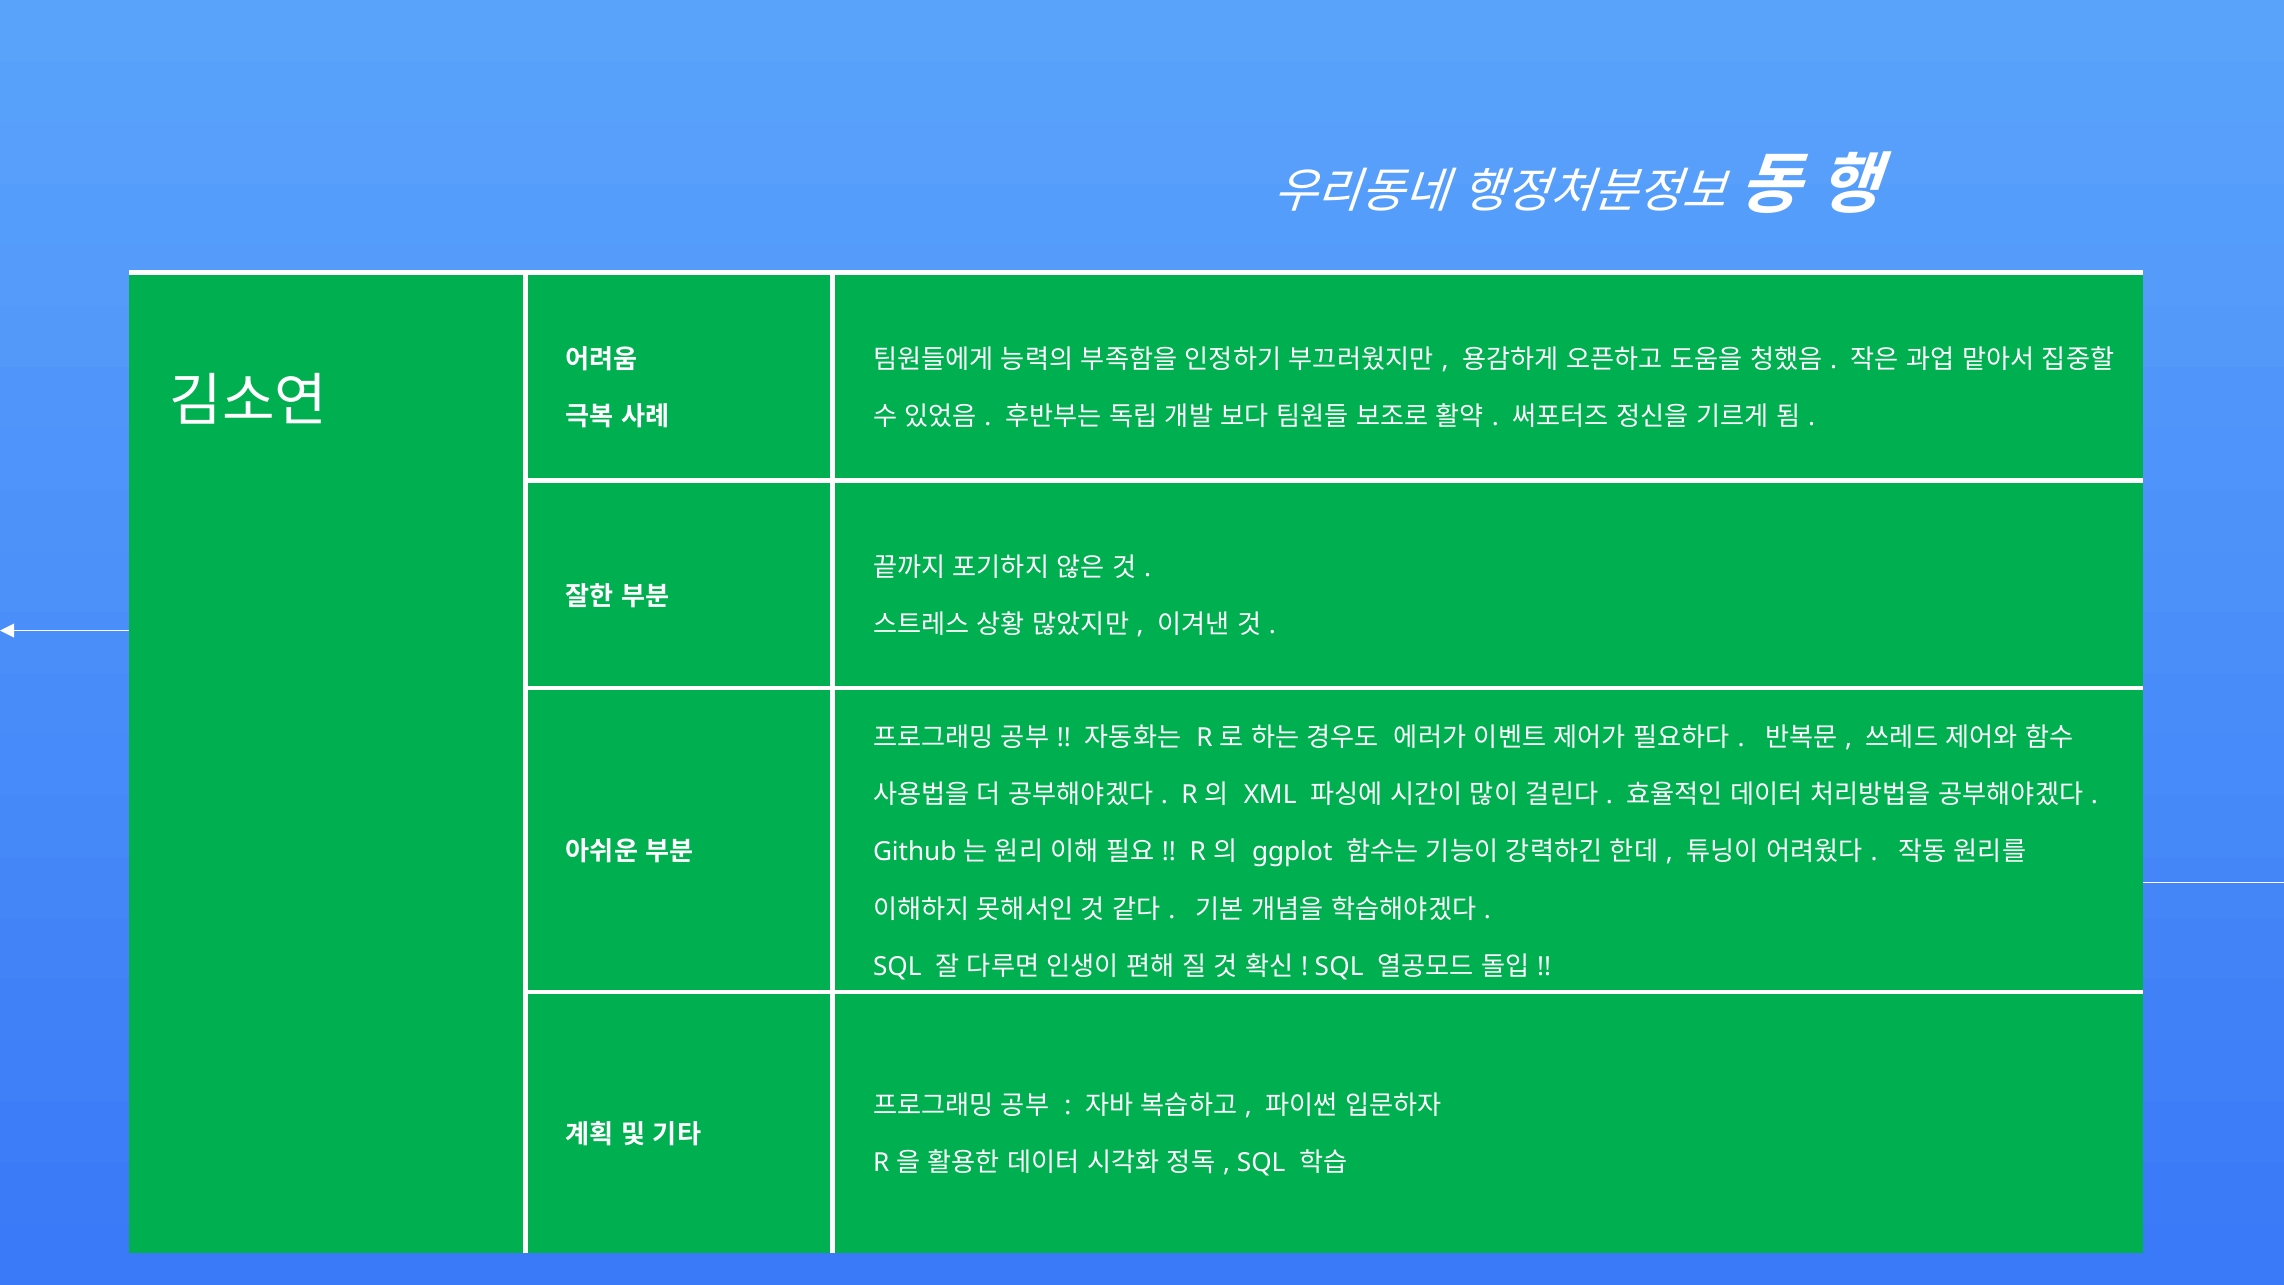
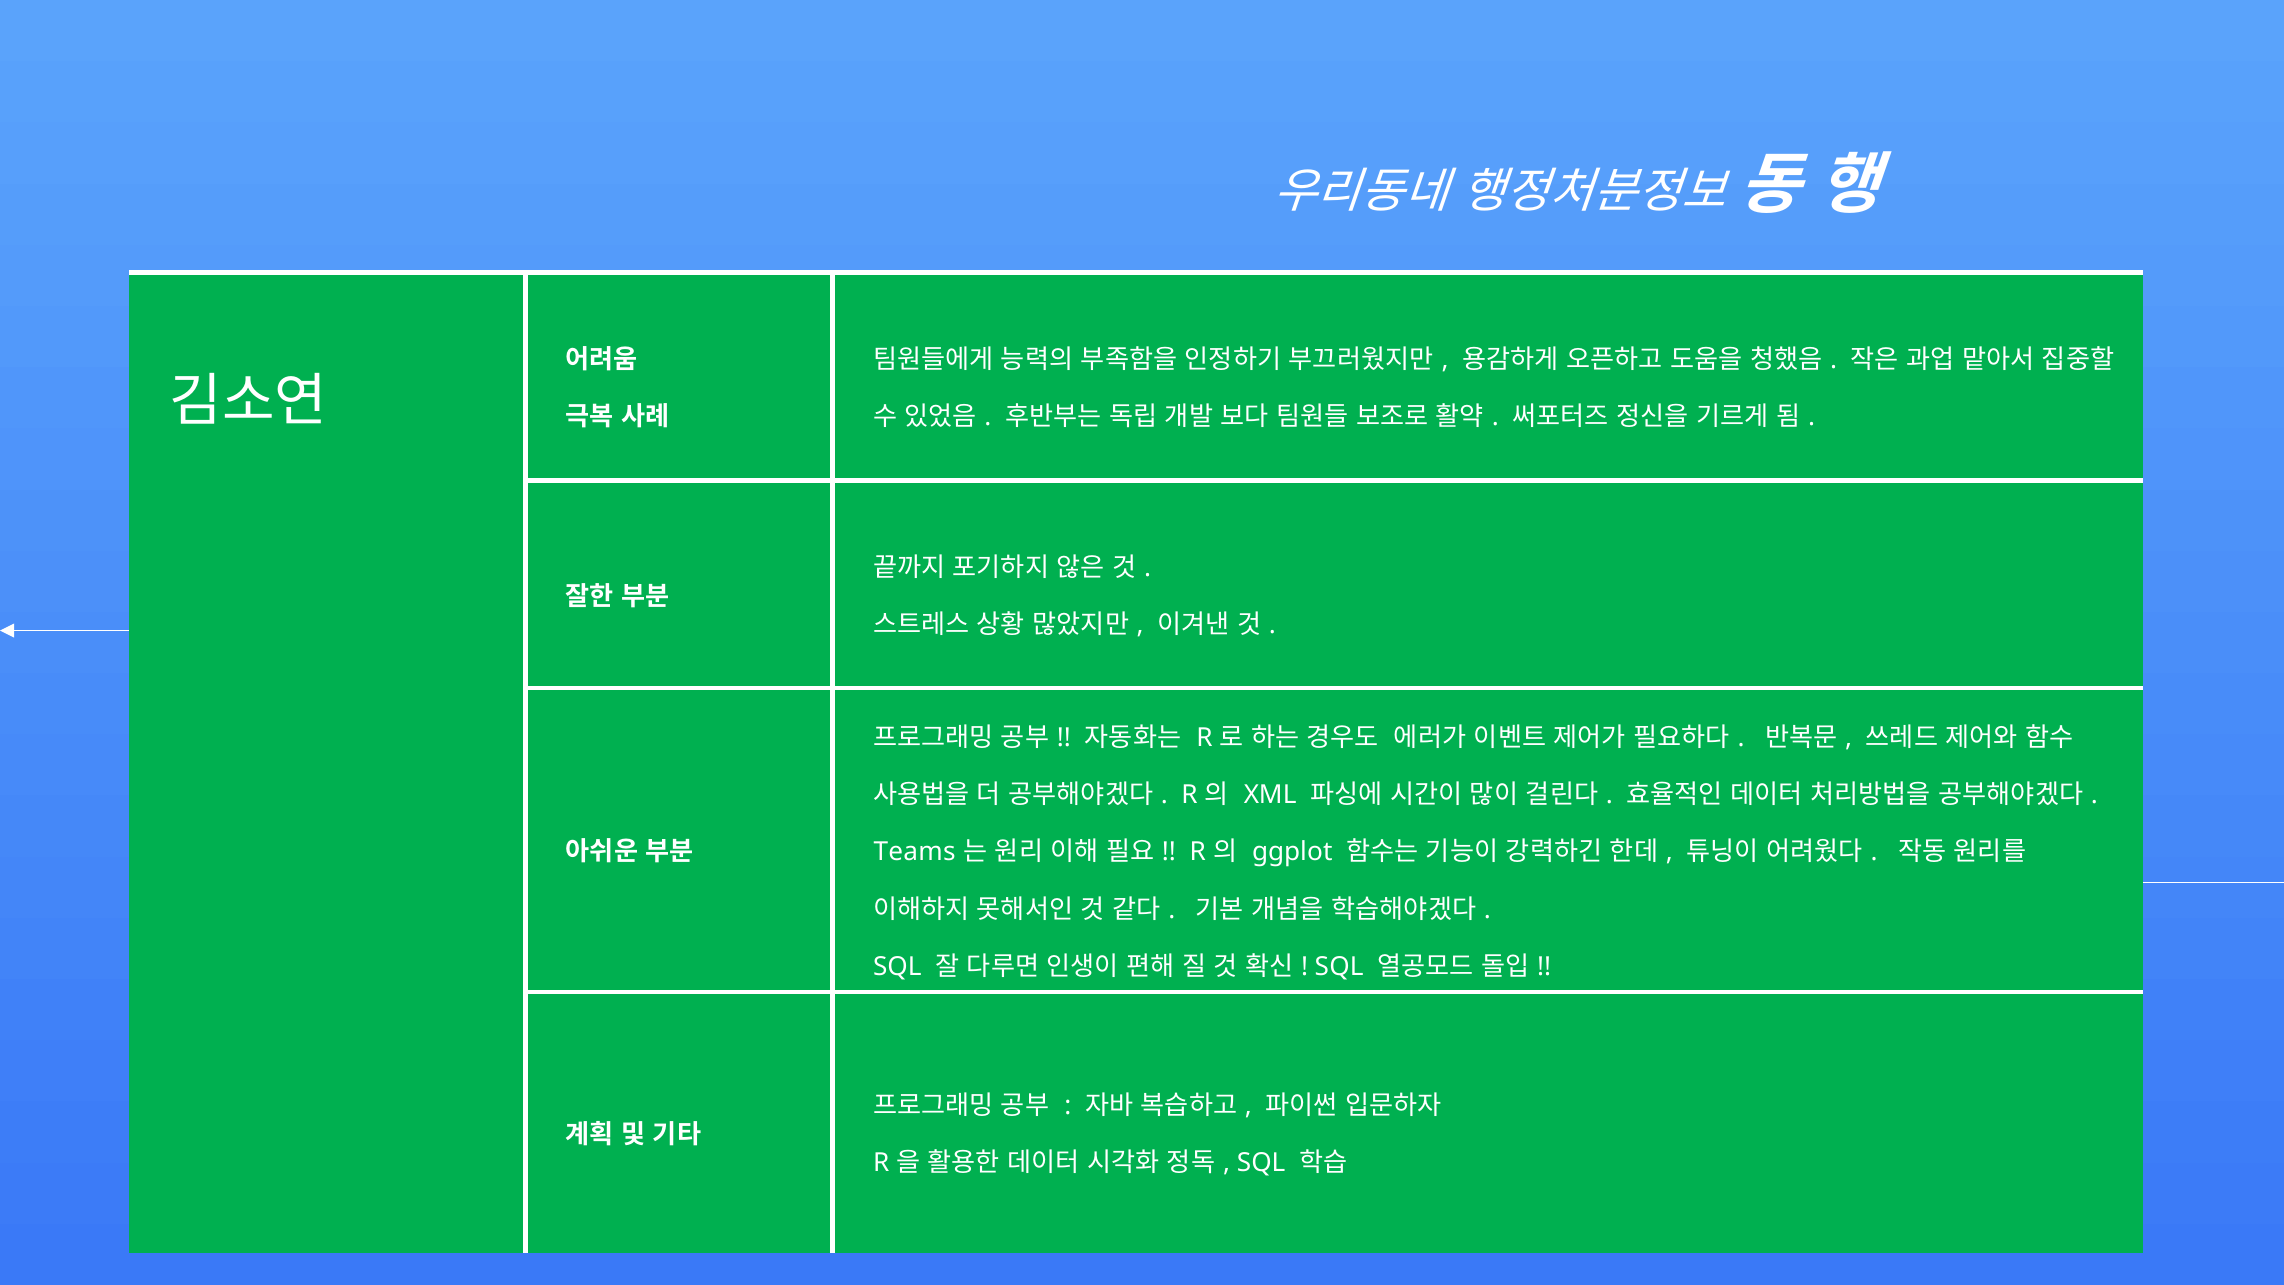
Github: Github -> Teams (915, 852)
